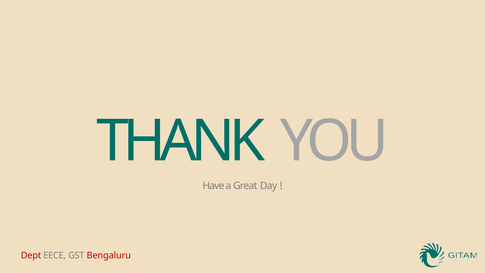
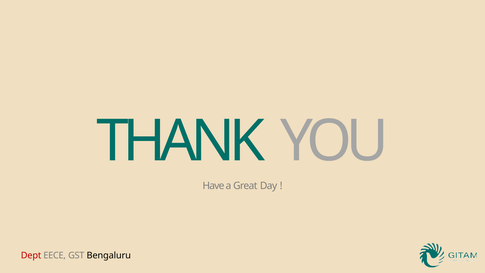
Bengaluru colour: red -> black (109, 255)
